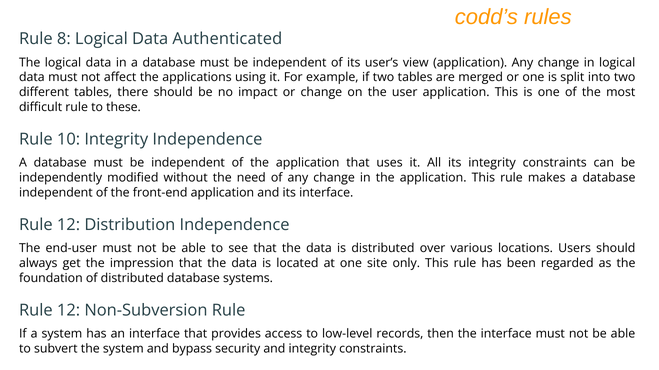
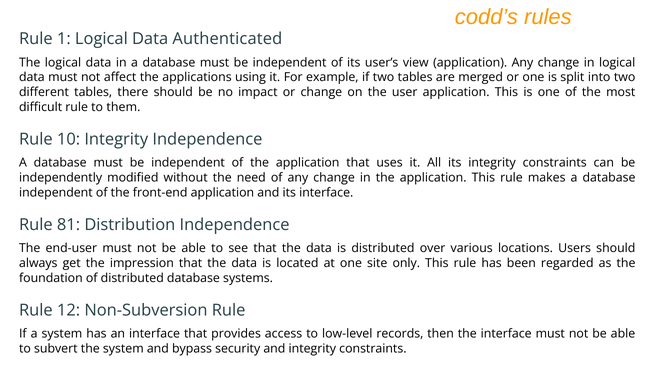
8: 8 -> 1 (64, 39)
these: these -> them (123, 107)
12: 12 -> 81 (69, 225)
